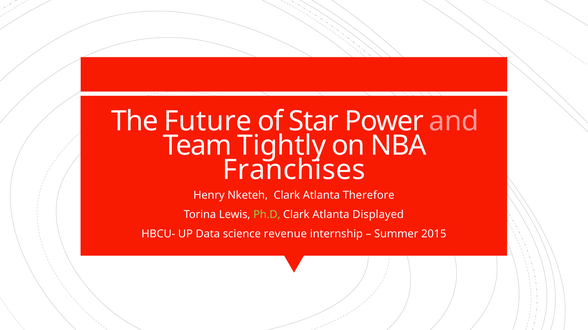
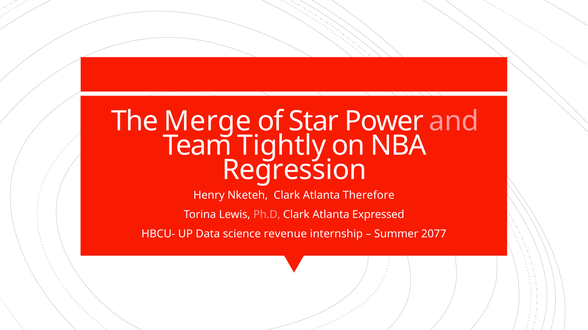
Future: Future -> Merge (208, 122)
Franchises: Franchises -> Regression (294, 170)
Ph.D colour: light green -> pink (267, 215)
Displayed: Displayed -> Expressed (378, 215)
2015: 2015 -> 2077 (434, 234)
